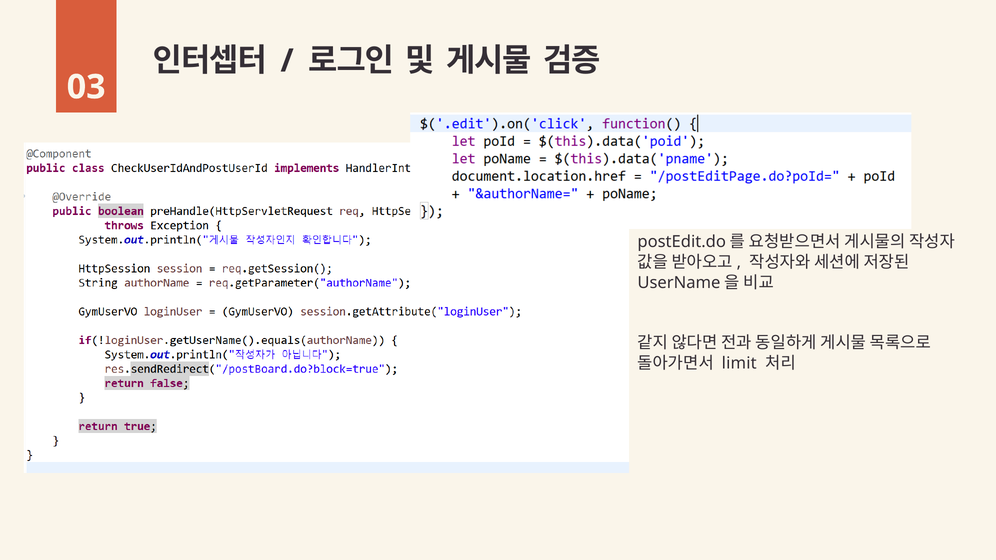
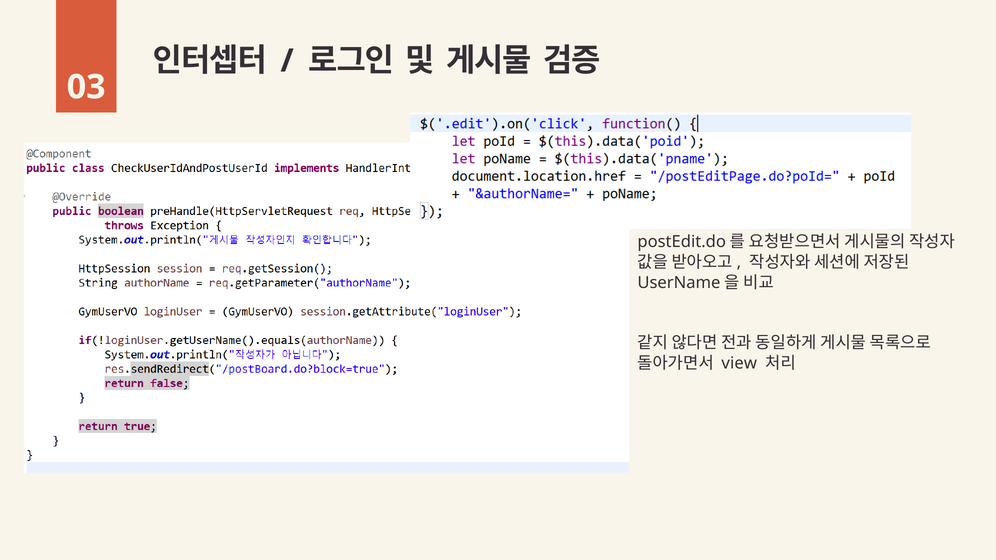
limit: limit -> view (739, 363)
